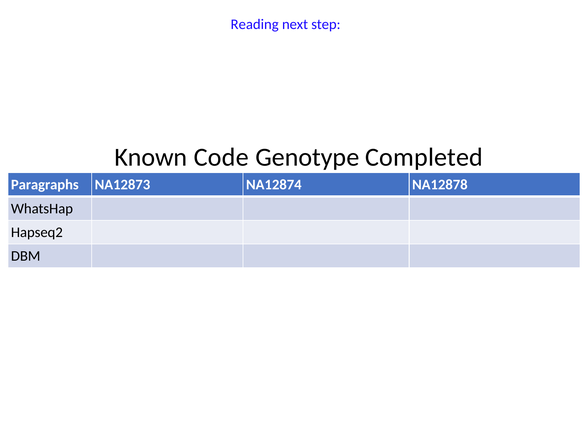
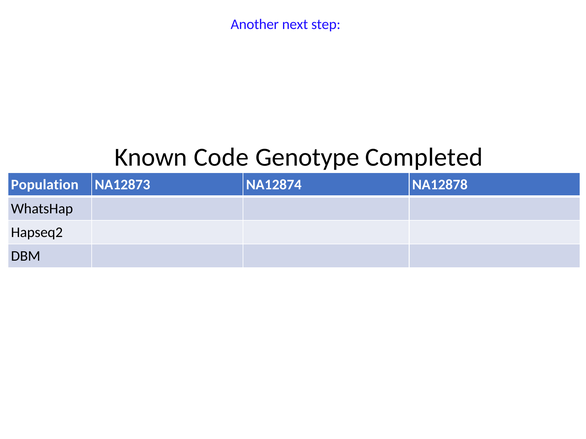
Reading: Reading -> Another (255, 25)
Paragraphs: Paragraphs -> Population (45, 185)
